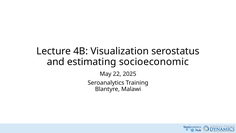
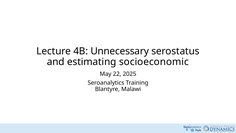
Visualization: Visualization -> Unnecessary (120, 51)
